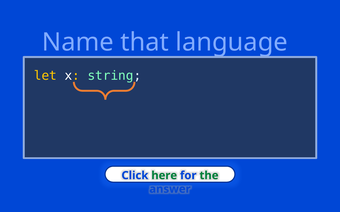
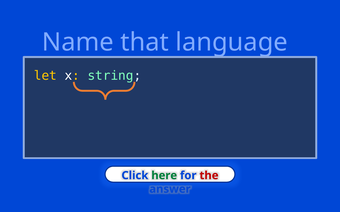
the colour: green -> red (209, 176)
